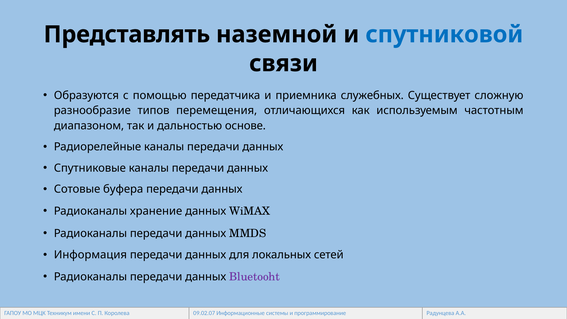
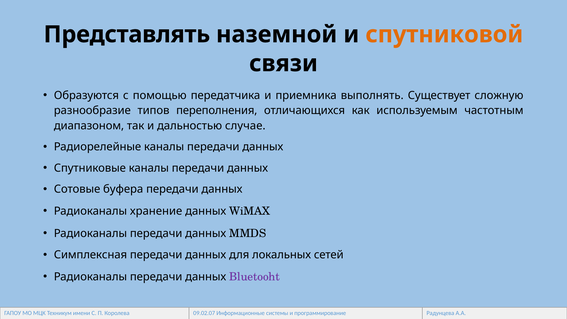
спутниковой colour: blue -> orange (444, 34)
служебных: служебных -> выполнять (372, 95)
перемещения: перемещения -> переполнения (217, 111)
основе: основе -> случае (245, 126)
Информация: Информация -> Симплексная (90, 255)
